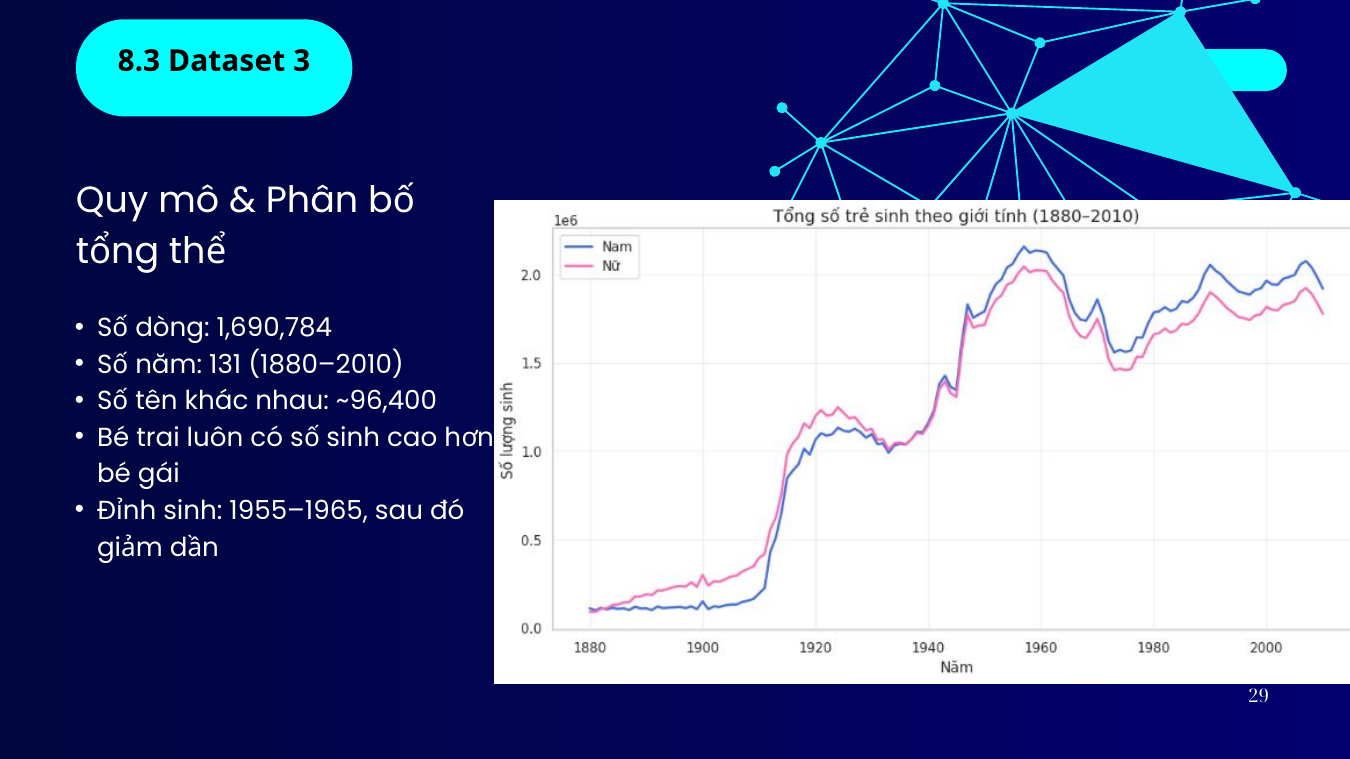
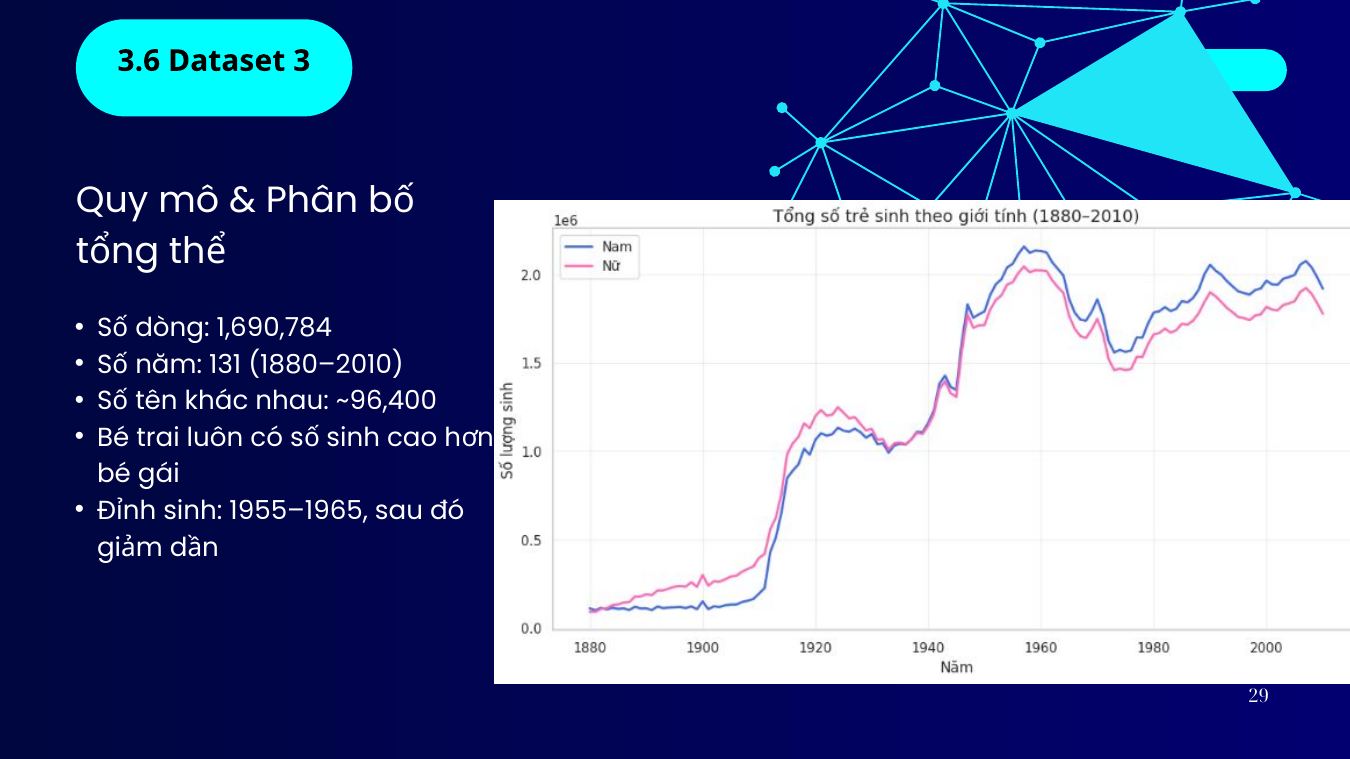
8.3: 8.3 -> 3.6 (139, 61)
